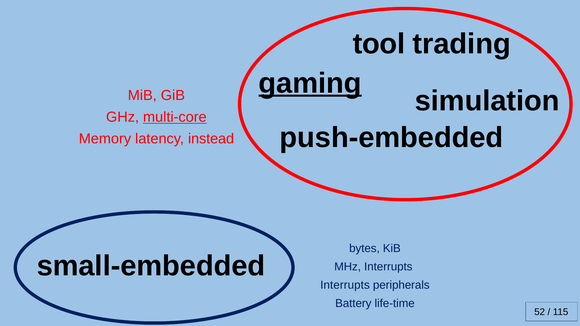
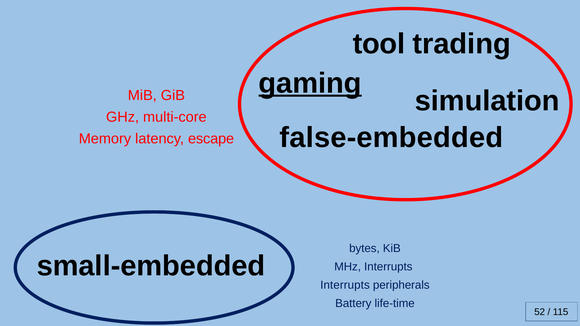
multi-core underline: present -> none (175, 117)
push-embedded: push-embedded -> false-embedded (391, 138)
instead: instead -> escape (211, 139)
